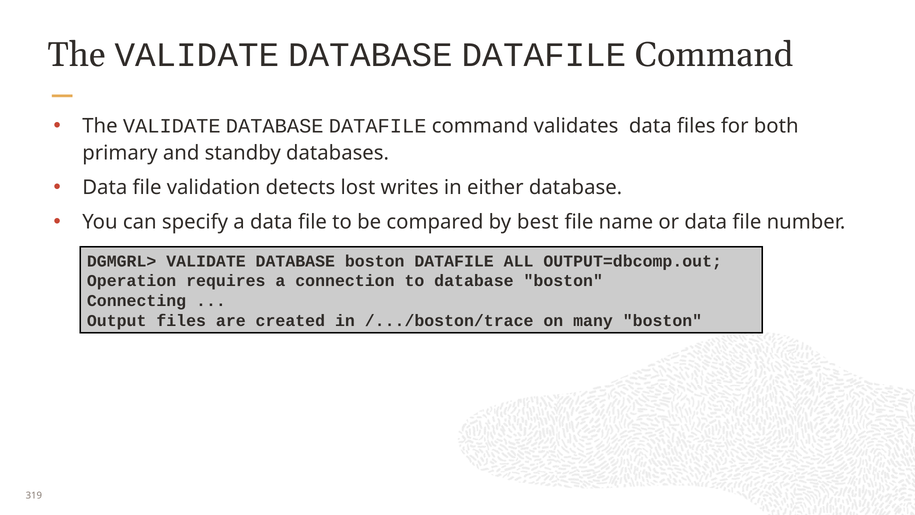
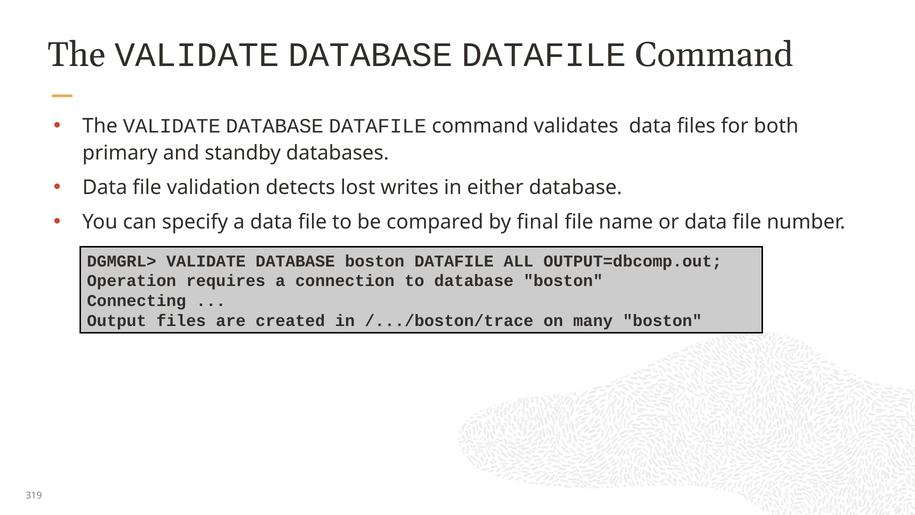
best: best -> final (538, 222)
